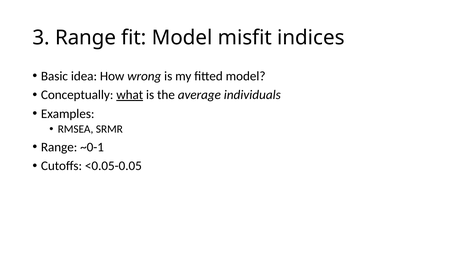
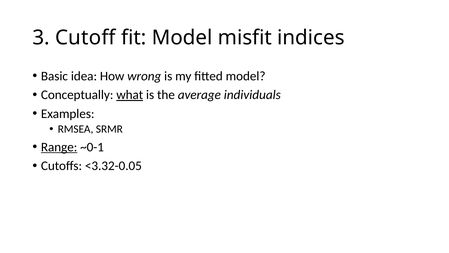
3 Range: Range -> Cutoff (85, 38)
Range underline: none -> present (59, 147)
<0.05-0.05: <0.05-0.05 -> <3.32-0.05 (113, 166)
